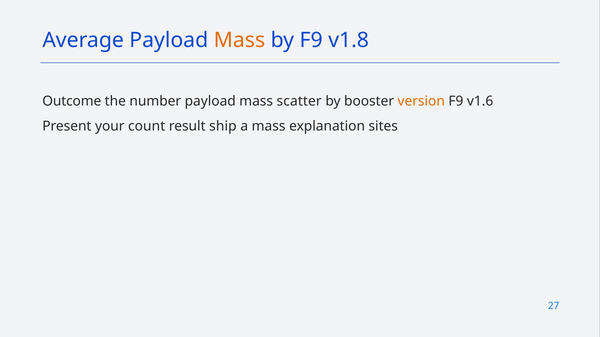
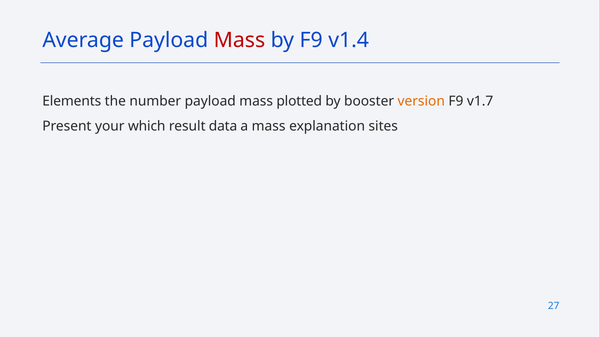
Mass colour: orange -> red (239, 40)
v1.8: v1.8 -> v1.4 (349, 40)
Outcome: Outcome -> Elements (72, 101)
scatter: scatter -> plotted (299, 101)
v1.6: v1.6 -> v1.7 (480, 101)
count: count -> which (147, 126)
ship: ship -> data (223, 126)
